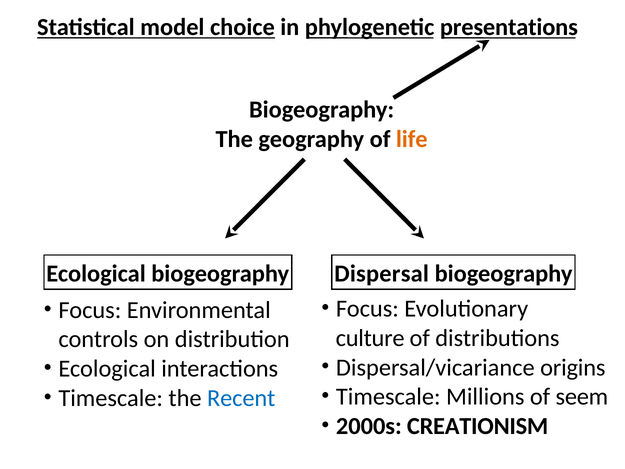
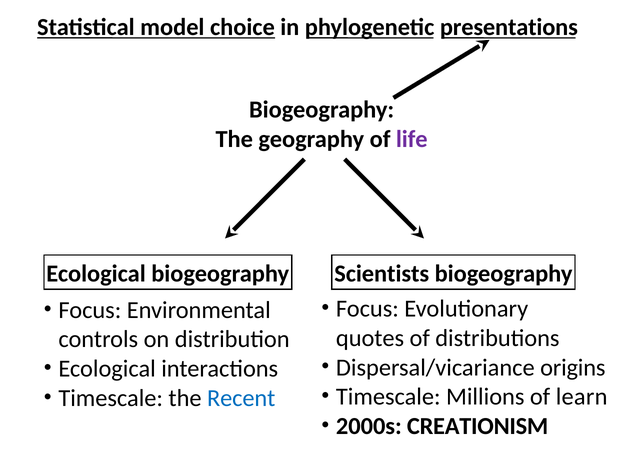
life colour: orange -> purple (412, 139)
Dispersal: Dispersal -> Scientists (382, 274)
culture: culture -> quotes (370, 338)
seem: seem -> learn (582, 397)
